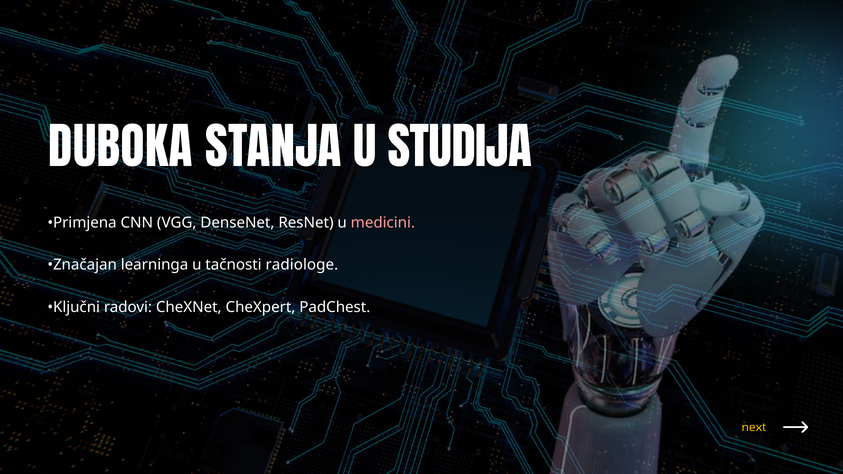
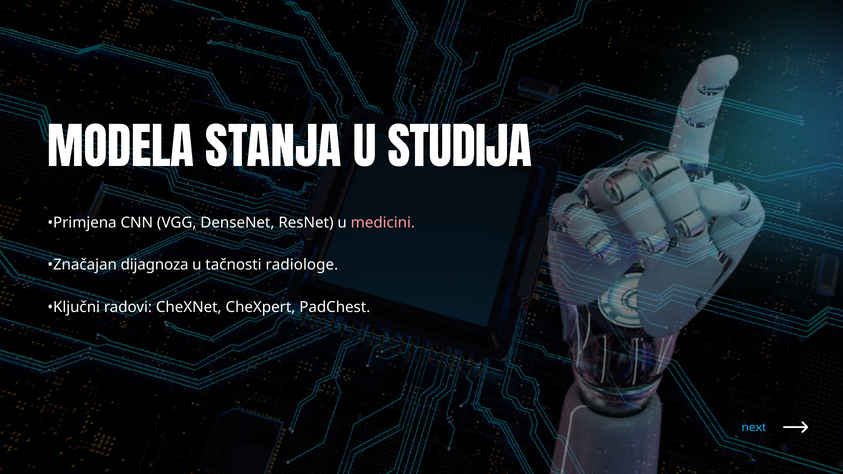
DUBOKA: DUBOKA -> MODELA (121, 150)
learninga: learninga -> dijagnoza (155, 265)
next colour: yellow -> light blue (754, 427)
